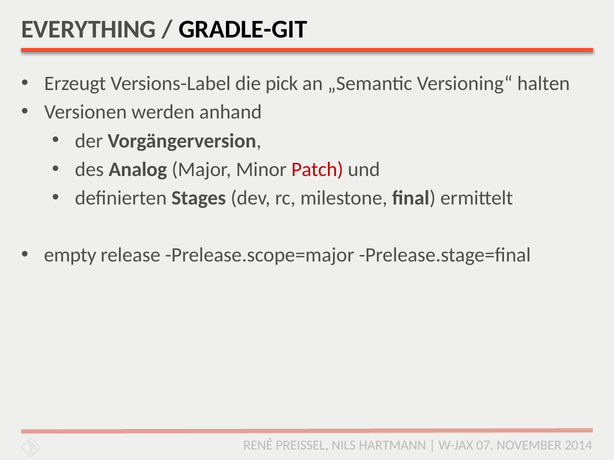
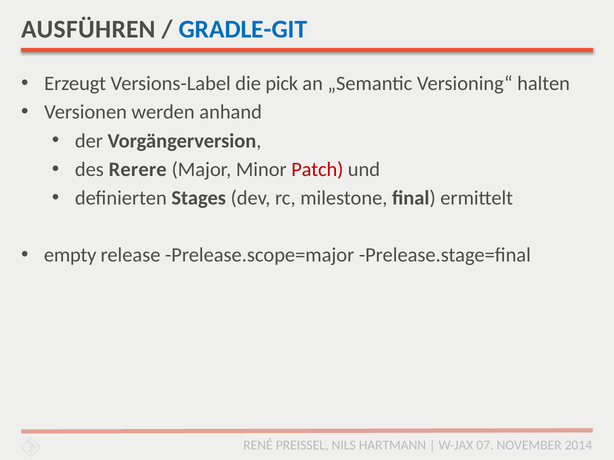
EVERYTHING: EVERYTHING -> AUSFÜHREN (88, 30)
GRADLE-GIT colour: black -> blue (243, 30)
Analog: Analog -> Rerere (138, 170)
